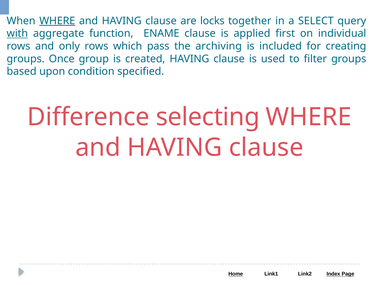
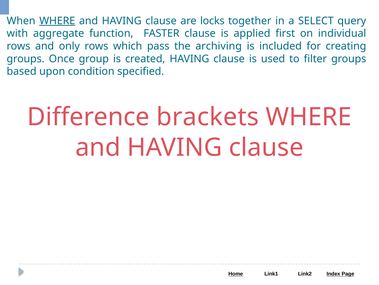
with underline: present -> none (17, 33)
ENAME: ENAME -> FASTER (161, 33)
selecting: selecting -> brackets (208, 117)
